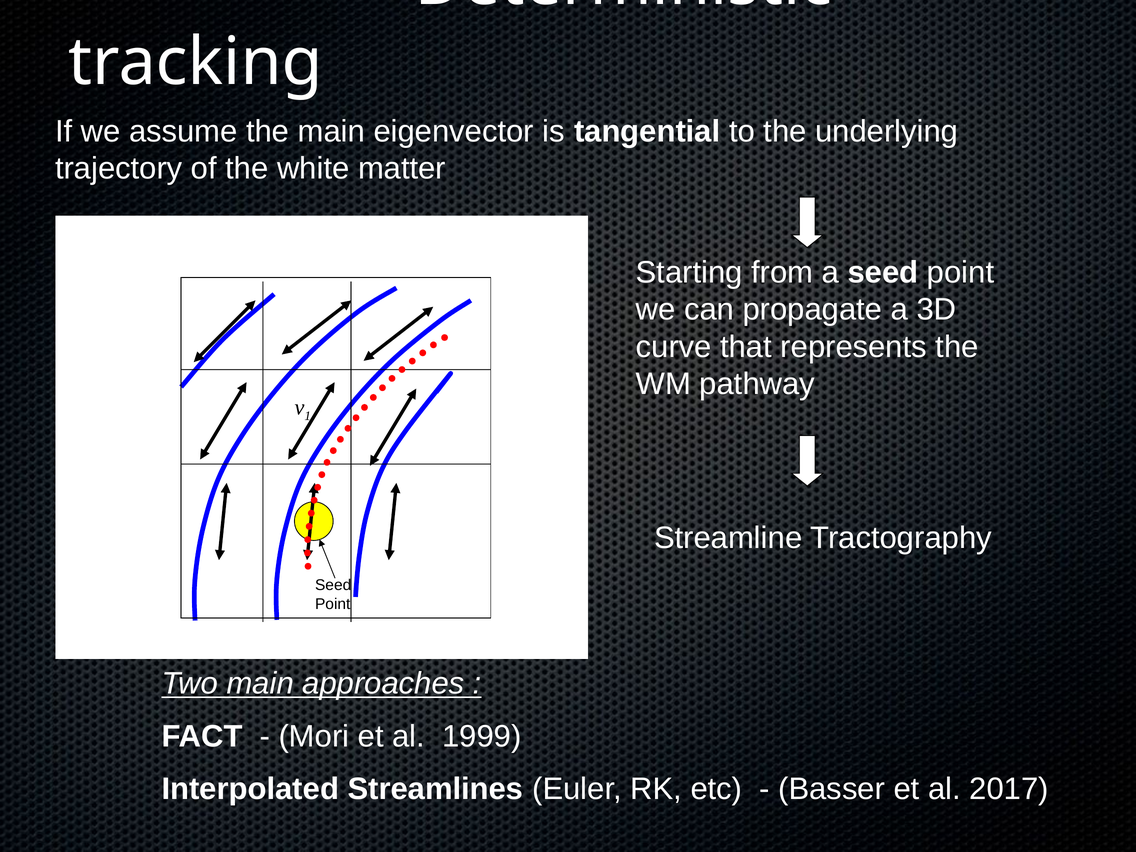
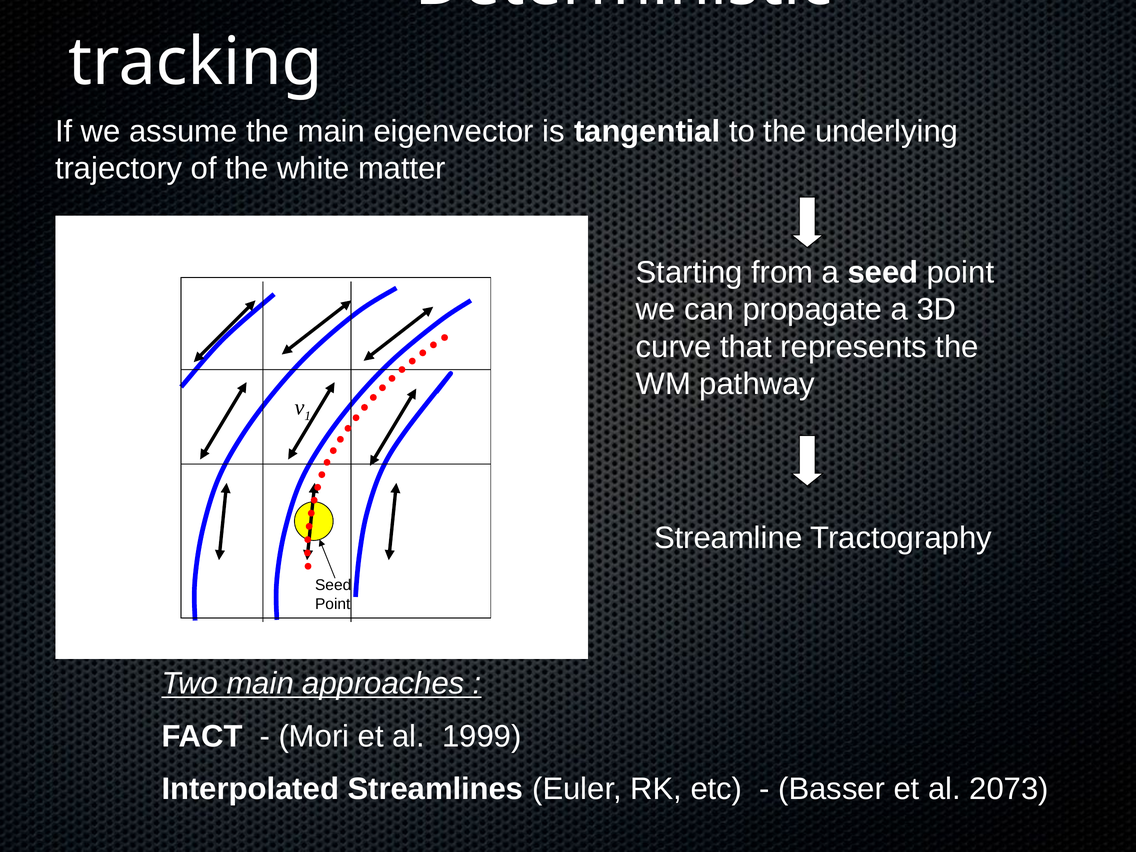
2017: 2017 -> 2073 (1009, 789)
